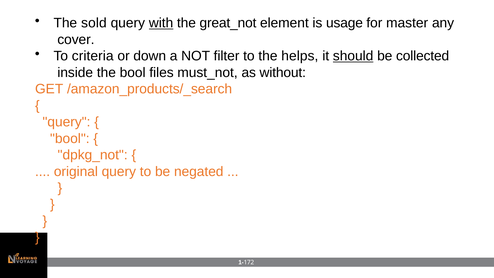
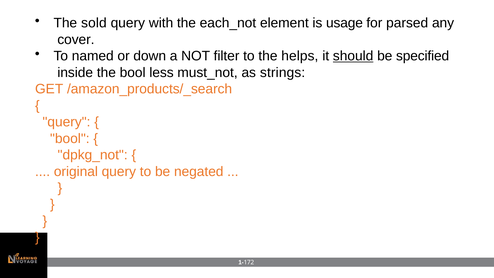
with underline: present -> none (161, 23)
great_not: great_not -> each_not (228, 23)
master: master -> parsed (407, 23)
criteria: criteria -> named (93, 56)
collected: collected -> specified (423, 56)
files: files -> less (162, 73)
without: without -> strings (283, 73)
